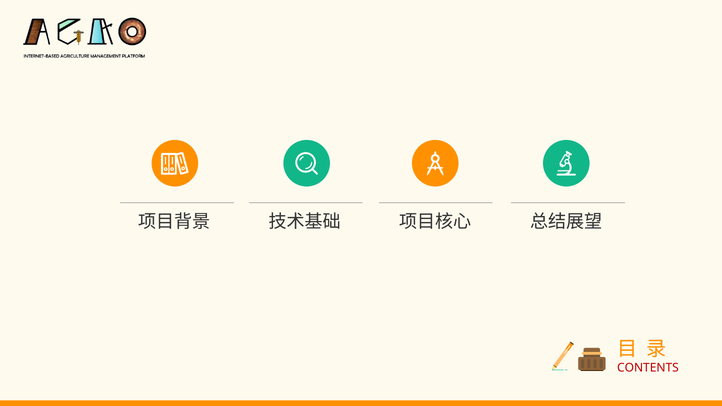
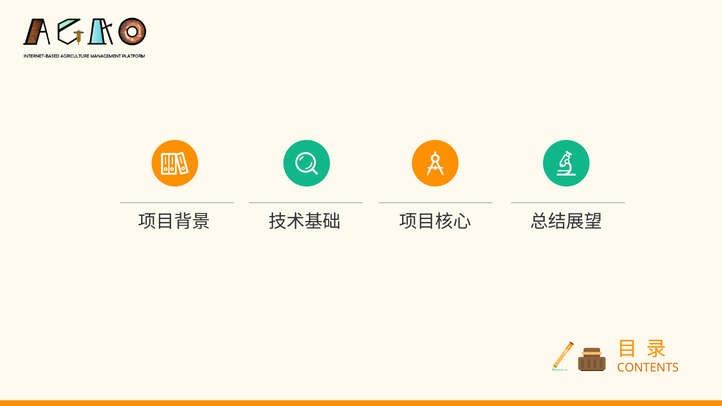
CONTENTS colour: red -> orange (648, 368)
